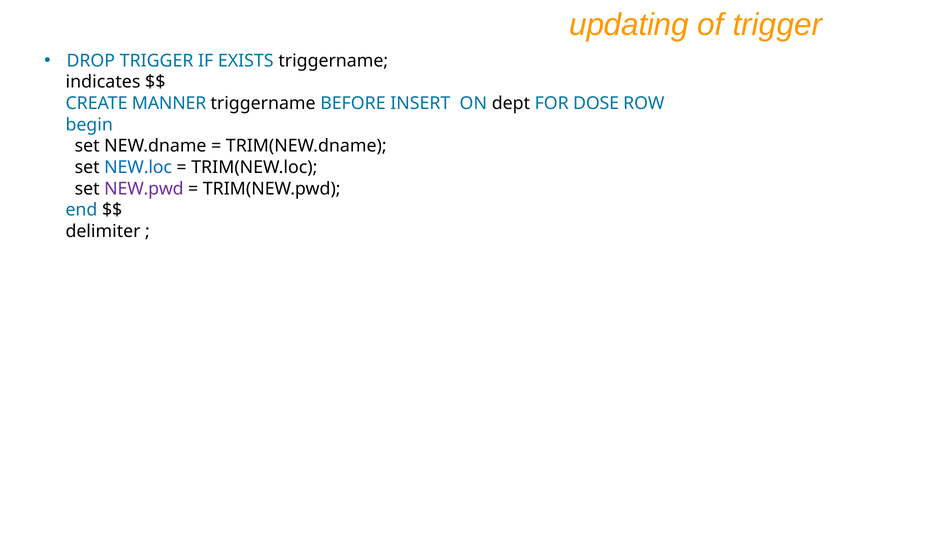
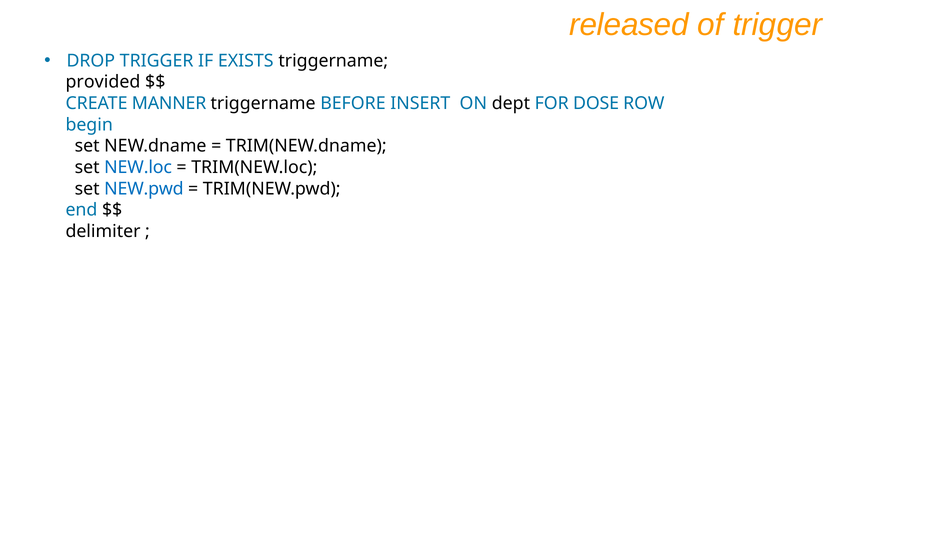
updating: updating -> released (629, 25)
indicates: indicates -> provided (103, 82)
NEW.pwd colour: purple -> blue (144, 189)
